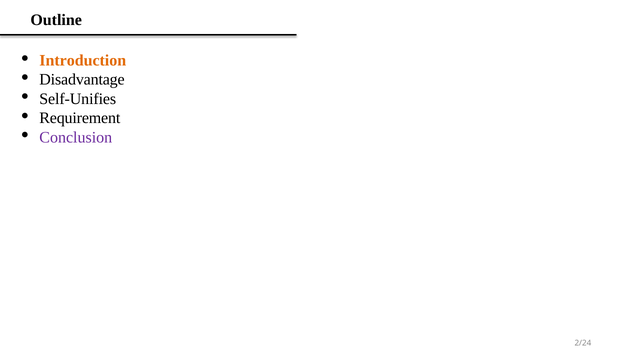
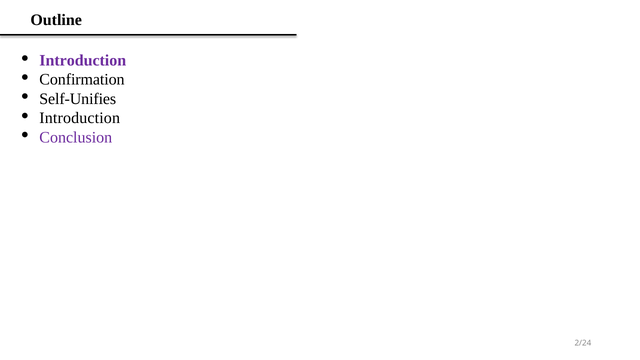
Introduction colour: orange -> purple (83, 60)
Disadvantage: Disadvantage -> Confirmation (82, 80)
Requirement: Requirement -> Introduction (80, 118)
